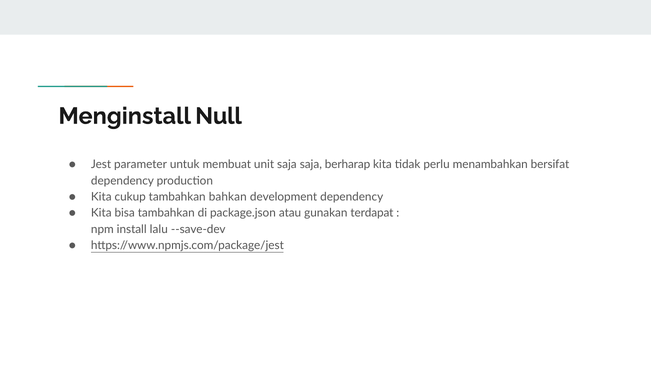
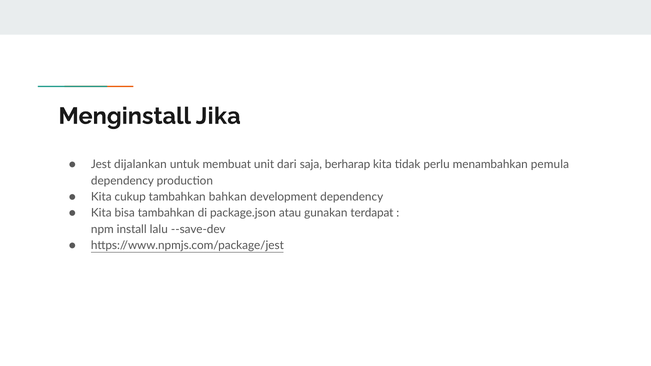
Null: Null -> Jika (218, 116)
parameter: parameter -> dijalankan (140, 165)
unit saja: saja -> dari (287, 165)
bersifat: bersifat -> pemula (550, 165)
